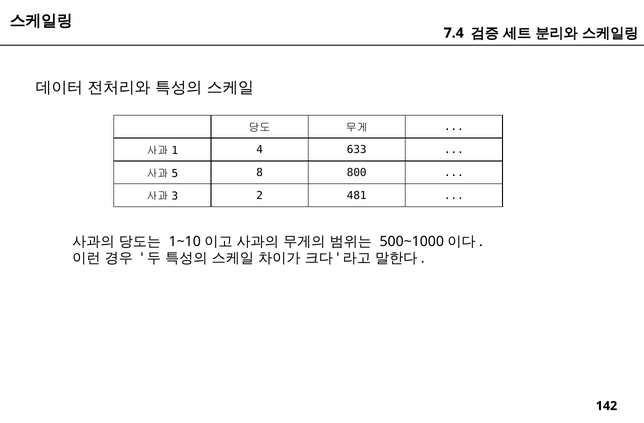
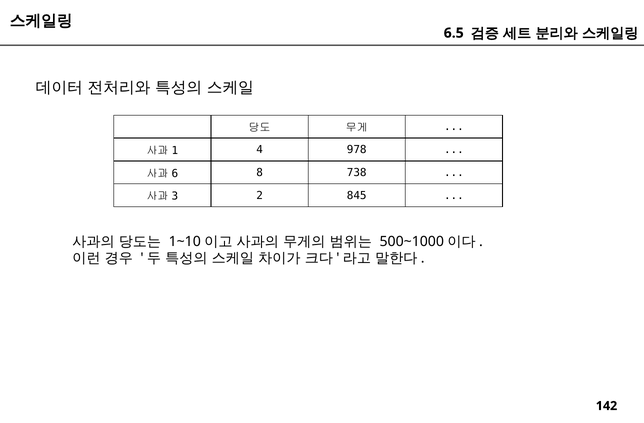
7.4: 7.4 -> 6.5 (454, 33)
633: 633 -> 978 (357, 150)
5: 5 -> 6 (175, 173)
800: 800 -> 738 (357, 173)
481: 481 -> 845 (357, 195)
